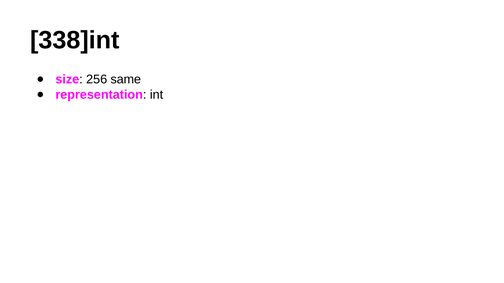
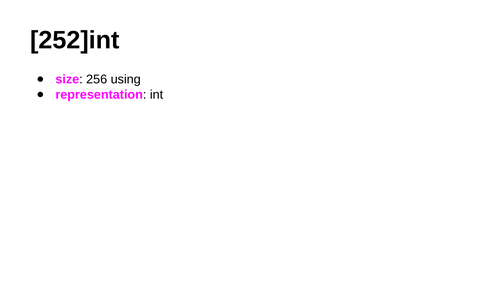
338]int: 338]int -> 252]int (75, 40)
same: same -> using (126, 80)
